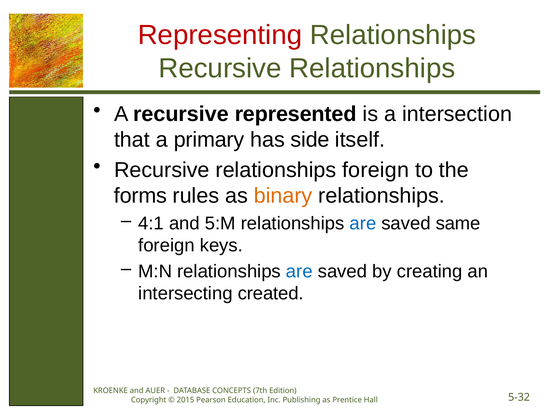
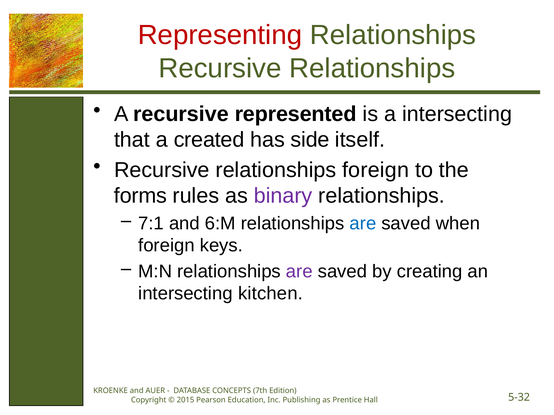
a intersection: intersection -> intersecting (457, 114)
primary: primary -> created (209, 140)
binary colour: orange -> purple (283, 196)
4:1: 4:1 -> 7:1 (151, 224)
5:M: 5:M -> 6:M (220, 224)
same: same -> when (458, 224)
are colour: blue -> purple (299, 272)
created: created -> kitchen (271, 294)
